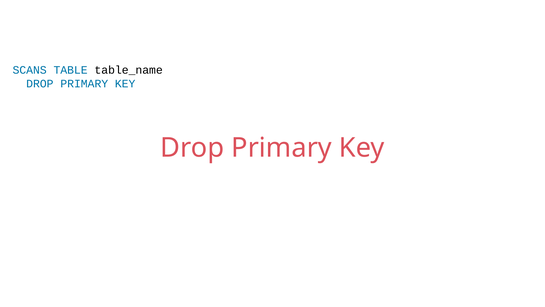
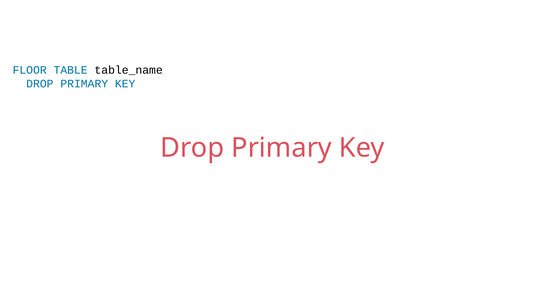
SCANS: SCANS -> FLOOR (30, 70)
